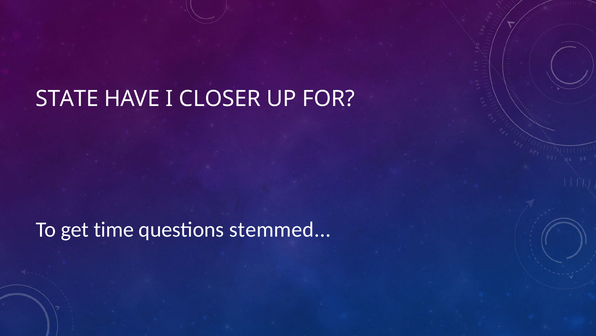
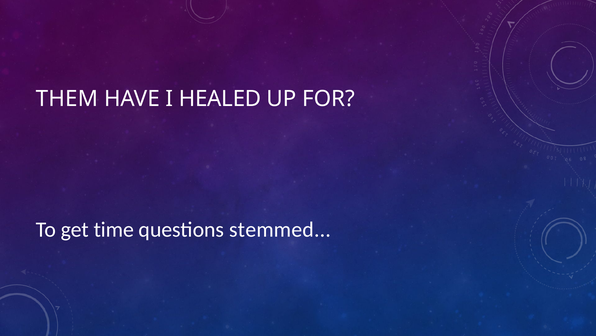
STATE: STATE -> THEM (67, 98)
CLOSER: CLOSER -> HEALED (220, 98)
